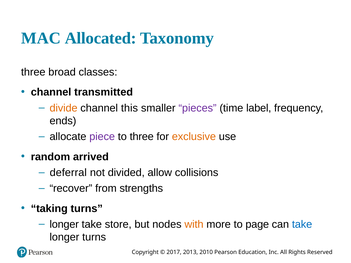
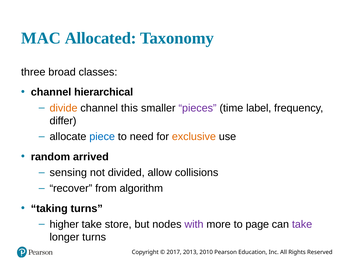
transmitted: transmitted -> hierarchical (104, 92)
ends: ends -> differ (63, 121)
piece colour: purple -> blue (102, 137)
to three: three -> need (142, 137)
deferral: deferral -> sensing (68, 173)
strengths: strengths -> algorithm (141, 189)
longer: longer -> higher (64, 224)
with colour: orange -> purple (194, 224)
take colour: blue -> purple (302, 224)
